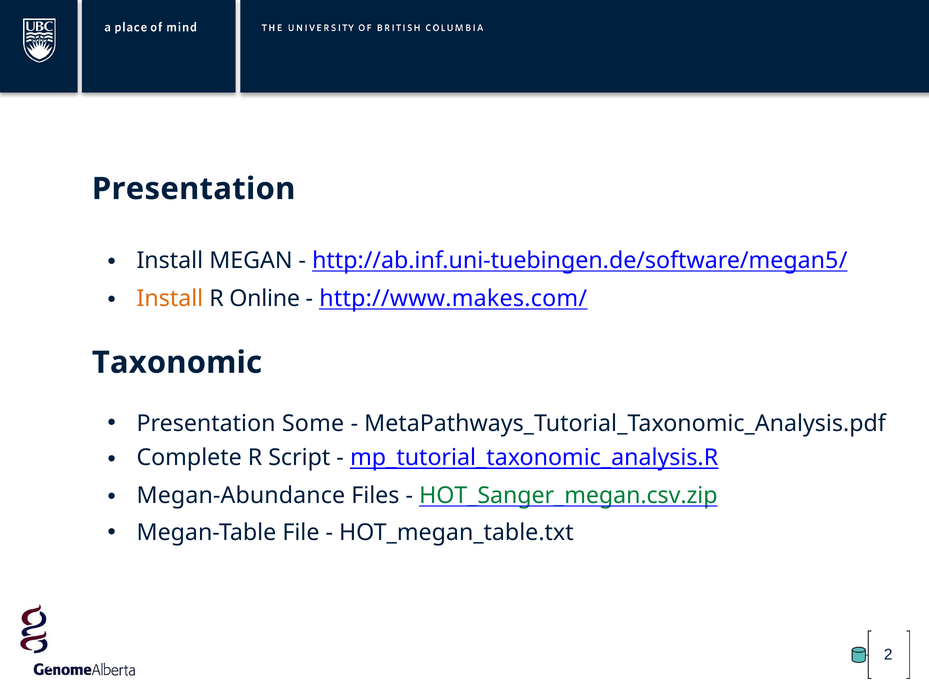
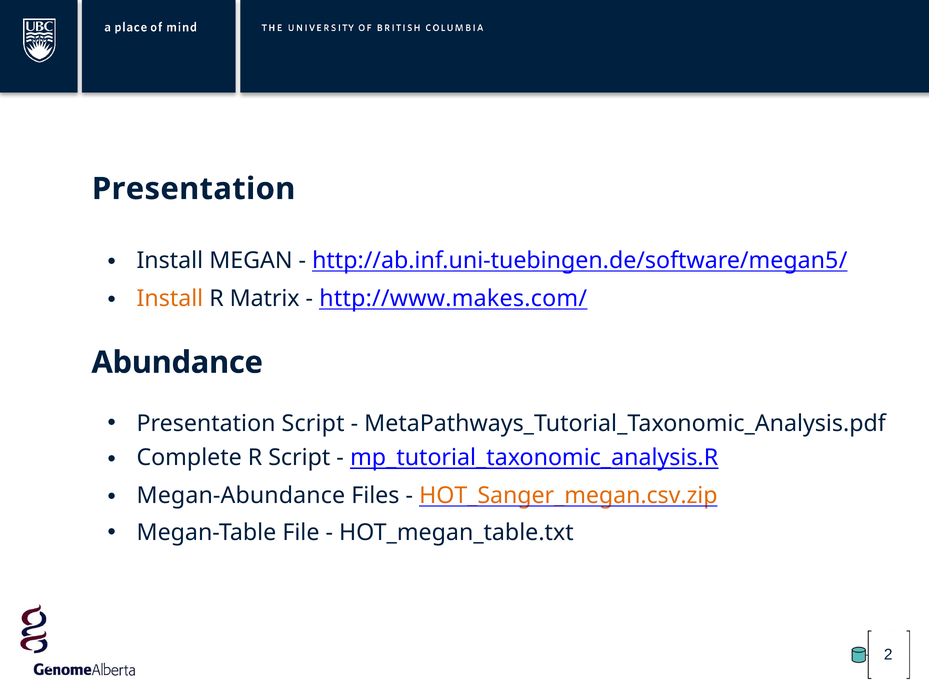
Online: Online -> Matrix (265, 298)
Taxonomic: Taxonomic -> Abundance (177, 362)
Presentation Some: Some -> Script (313, 423)
HOT_Sanger_megan.csv.zip colour: green -> orange (568, 495)
